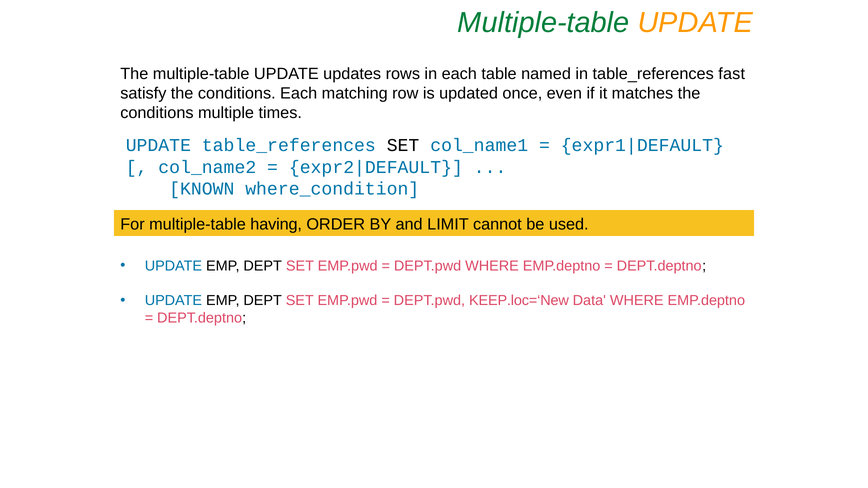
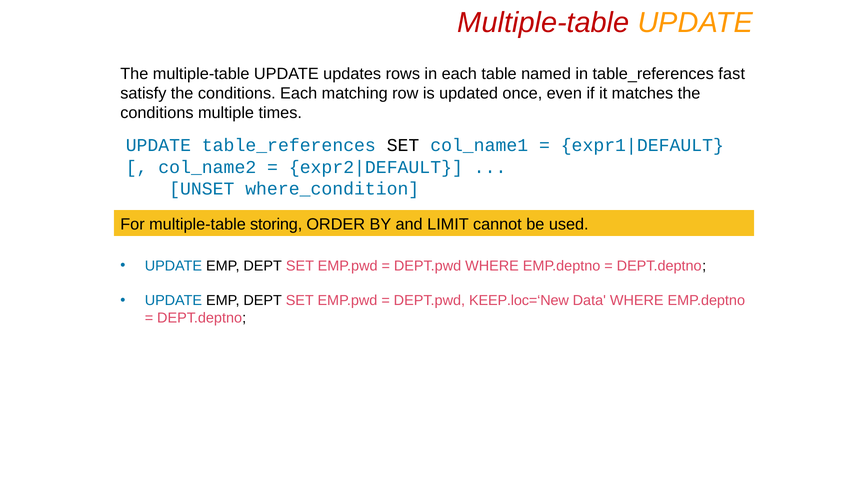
Multiple-table colour: green -> red (543, 23)
KNOWN: KNOWN -> UNSET (202, 189)
having: having -> storing (276, 224)
